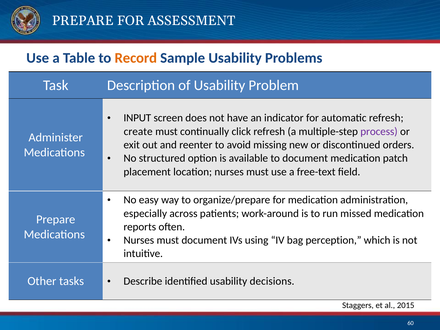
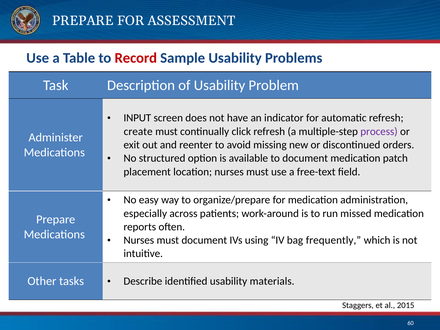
Record colour: orange -> red (136, 58)
perception: perception -> frequently (333, 240)
decisions: decisions -> materials (272, 281)
